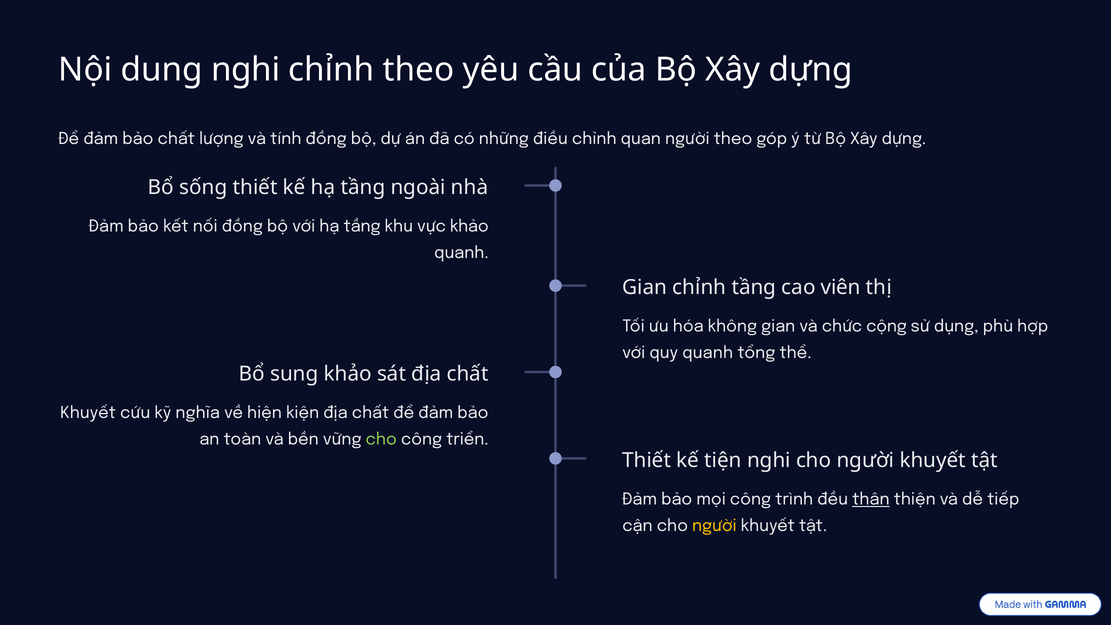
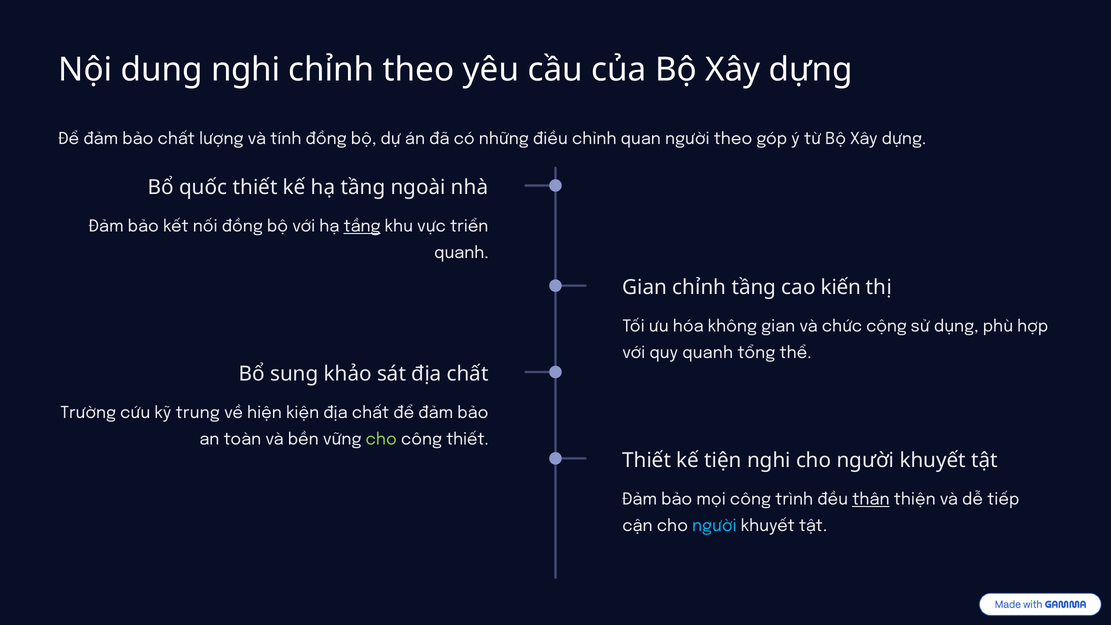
sống: sống -> quốc (203, 187)
tầng underline: none -> present (362, 226)
vực khảo: khảo -> triển (469, 226)
viên: viên -> kiến (841, 288)
Khuyết: Khuyết -> Trường (88, 413)
nghĩa: nghĩa -> trung (198, 413)
công triển: triển -> thiết (467, 439)
người colour: yellow -> light blue (714, 526)
